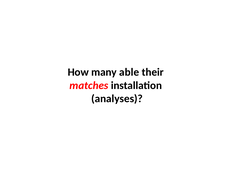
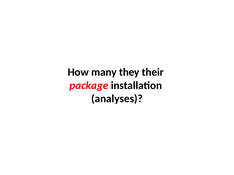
able: able -> they (129, 72)
matches: matches -> package (89, 86)
